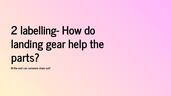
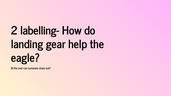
parts: parts -> eagle (25, 58)
